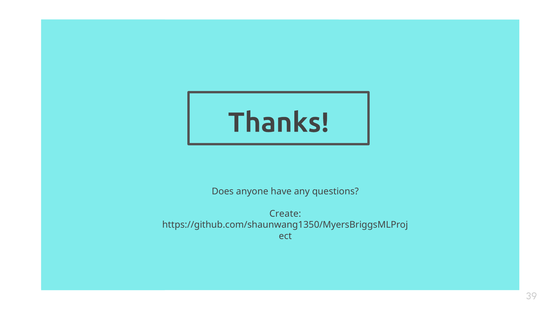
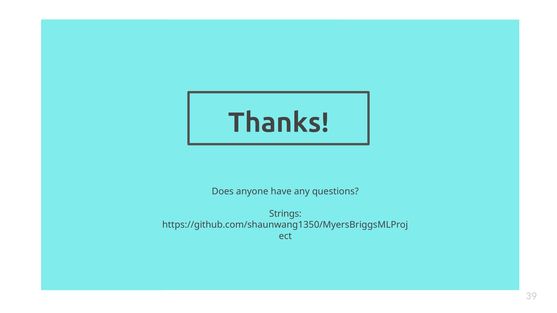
Create: Create -> Strings (285, 214)
